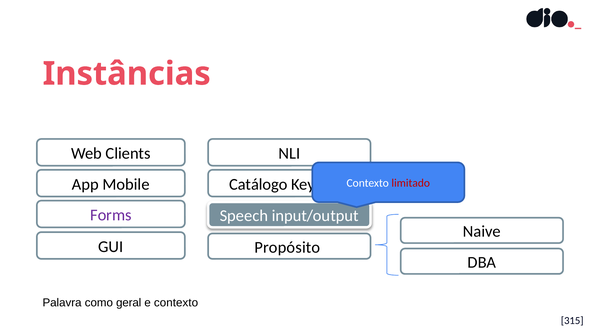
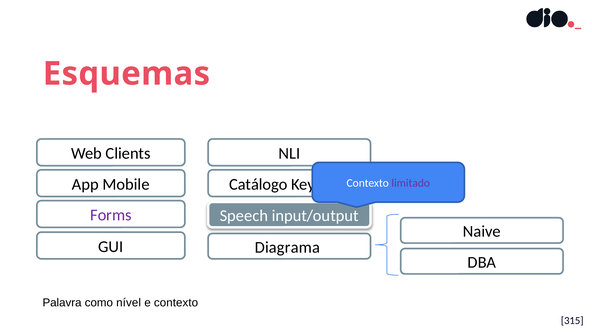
Instâncias: Instâncias -> Esquemas (126, 74)
limitado colour: red -> purple (411, 183)
Propósito: Propósito -> Diagrama (287, 247)
geral: geral -> nível (129, 303)
